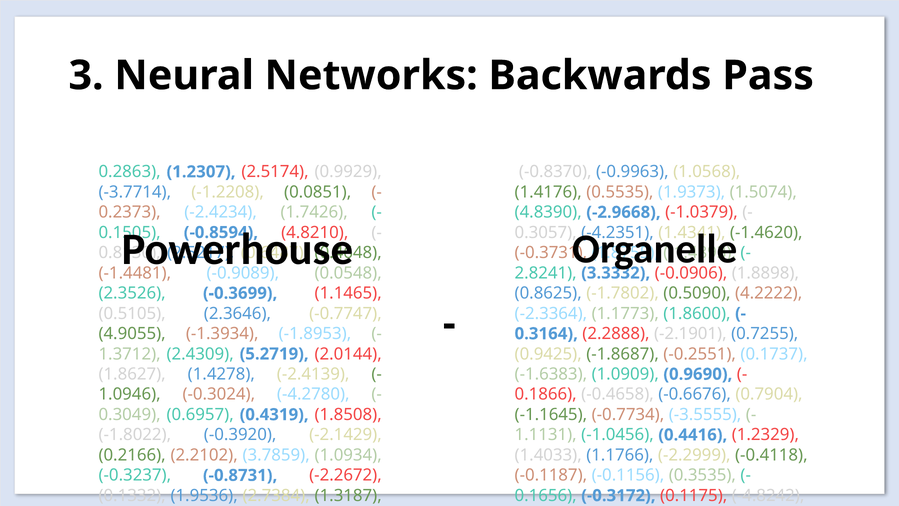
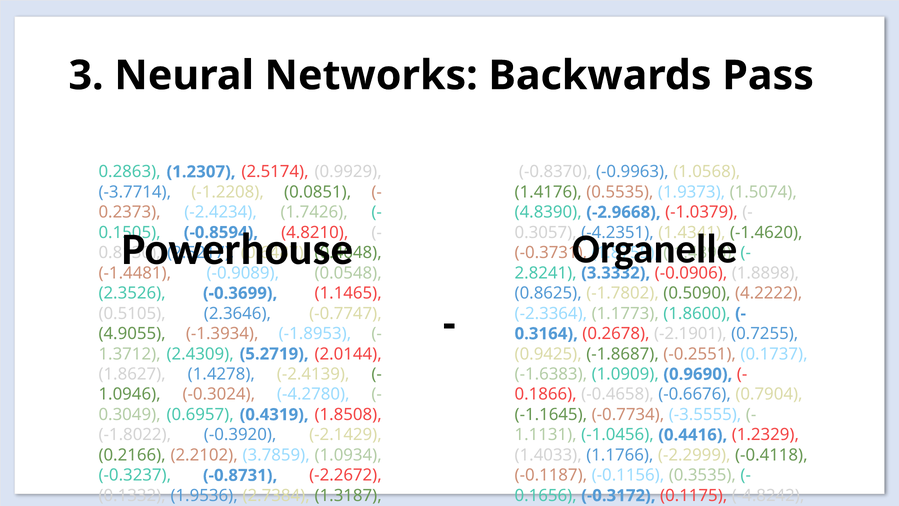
2.2888: 2.2888 -> 0.2678 (616, 333)
